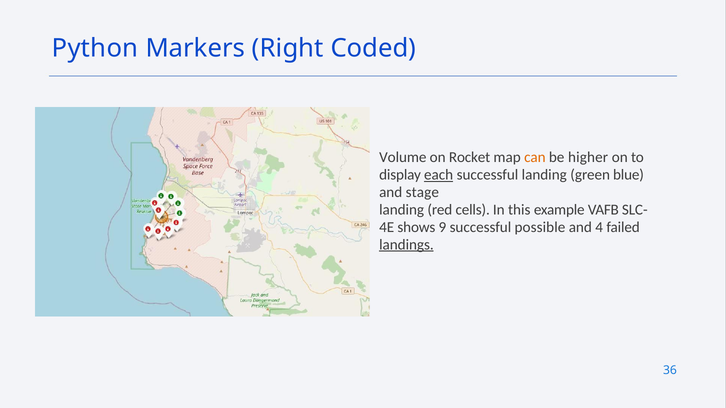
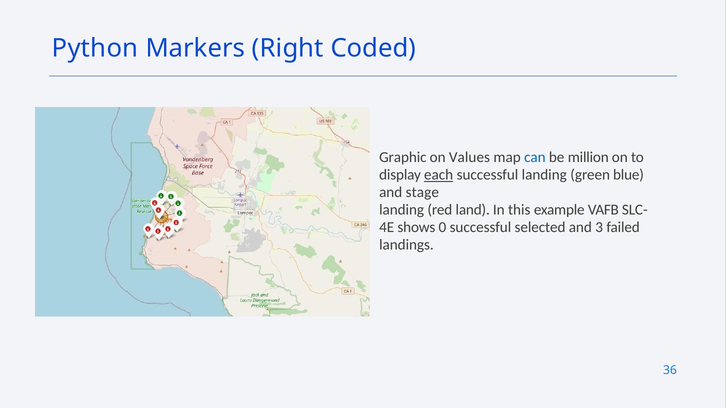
Volume: Volume -> Graphic (403, 158)
Rocket: Rocket -> Values (469, 158)
can colour: orange -> blue (535, 158)
higher: higher -> million (588, 158)
cells: cells -> land (473, 210)
9: 9 -> 0 (442, 227)
possible: possible -> selected (540, 227)
4: 4 -> 3 (599, 227)
landings underline: present -> none (406, 245)
